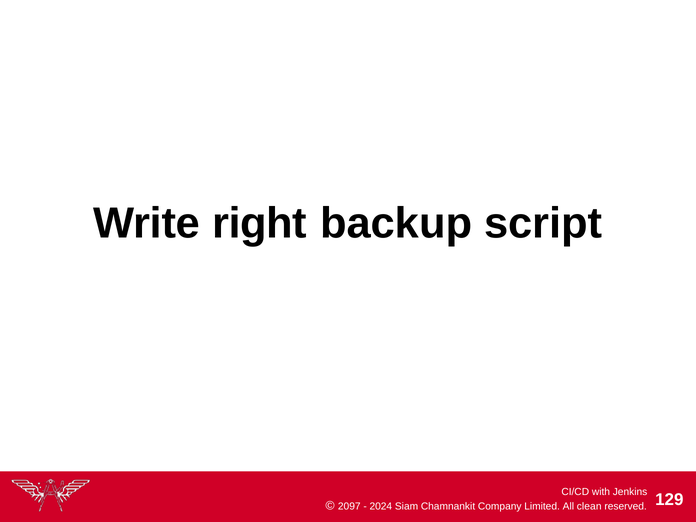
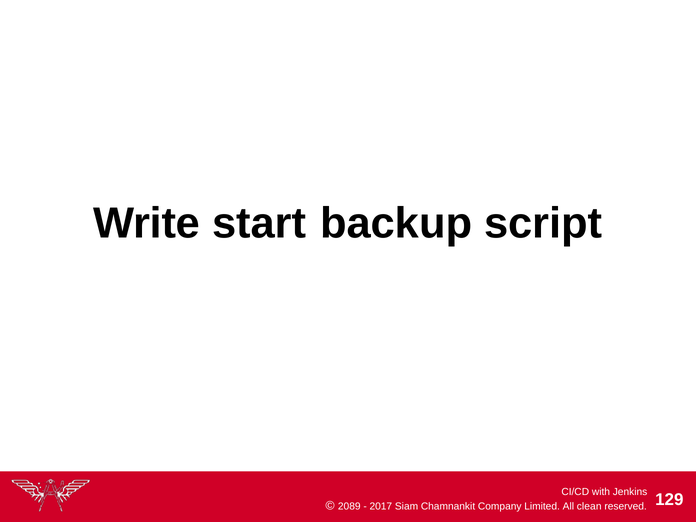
right: right -> start (259, 224)
2097: 2097 -> 2089 (349, 507)
2024: 2024 -> 2017 (381, 507)
